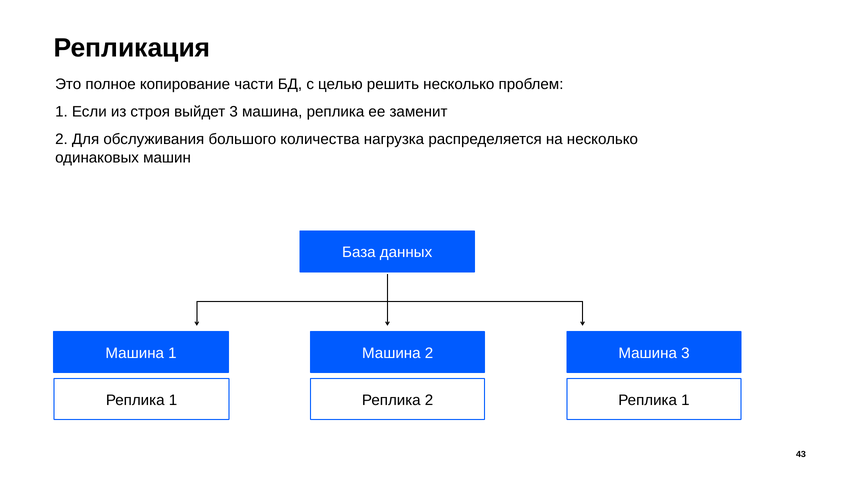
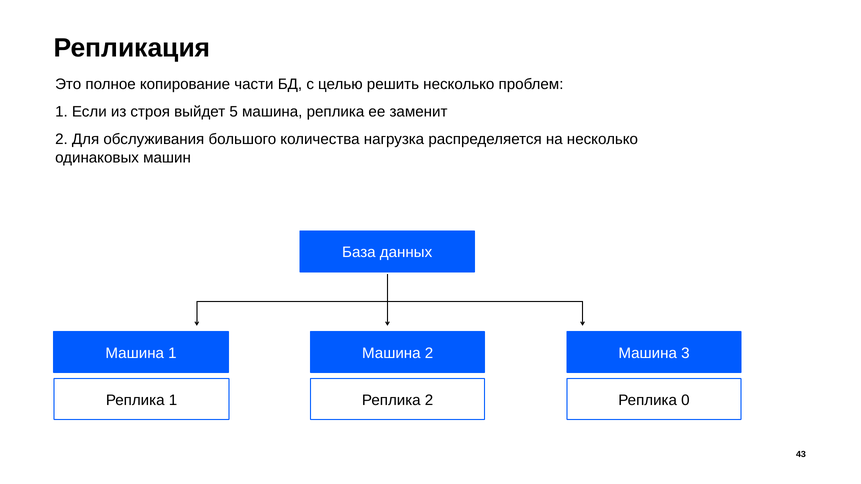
выйдет 3: 3 -> 5 (234, 112)
1 Реплика 1: 1 -> 0 (685, 400)
